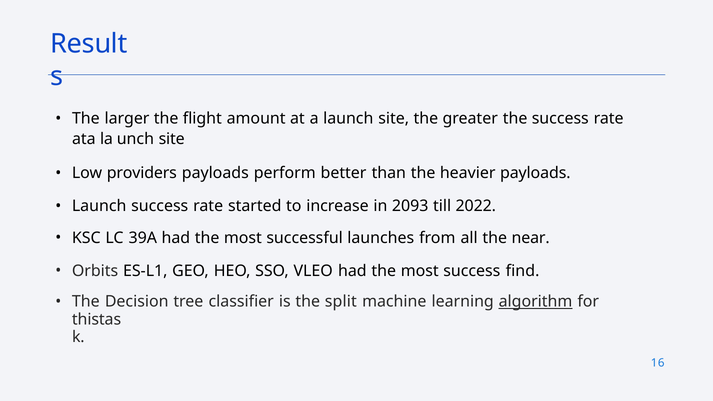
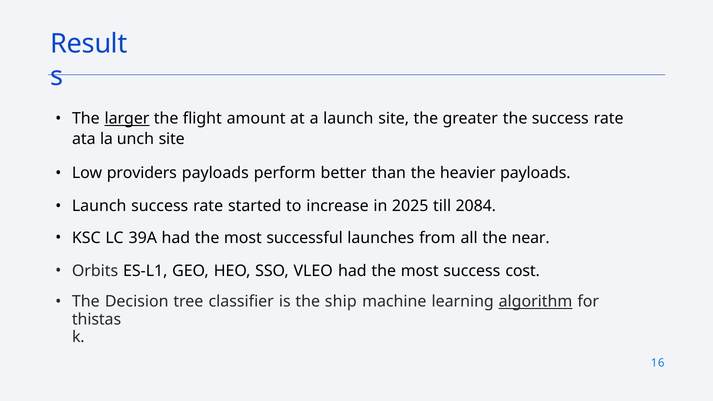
larger underline: none -> present (127, 119)
2093: 2093 -> 2025 (410, 206)
2022: 2022 -> 2084 (476, 206)
find: find -> cost (523, 271)
split: split -> ship (341, 302)
